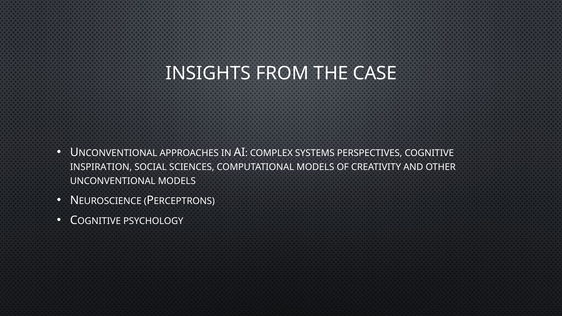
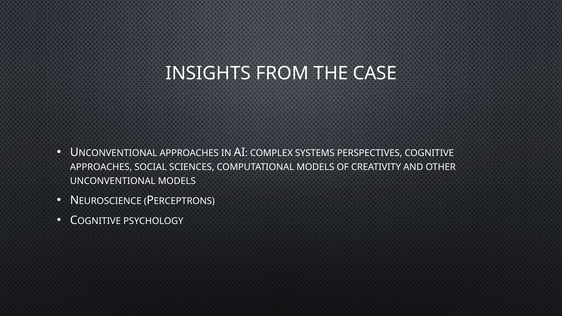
INSPIRATION: INSPIRATION -> APPROACHES (101, 167)
